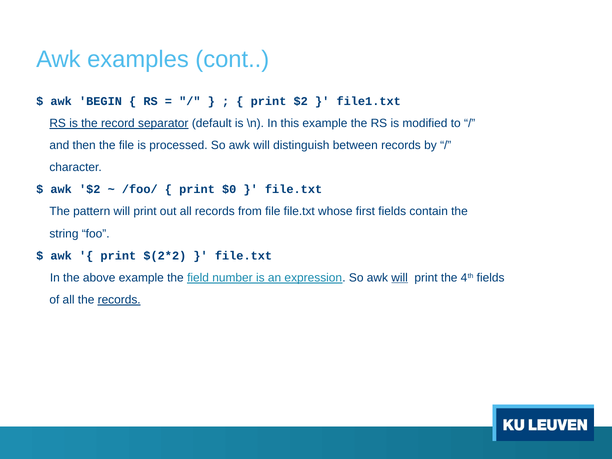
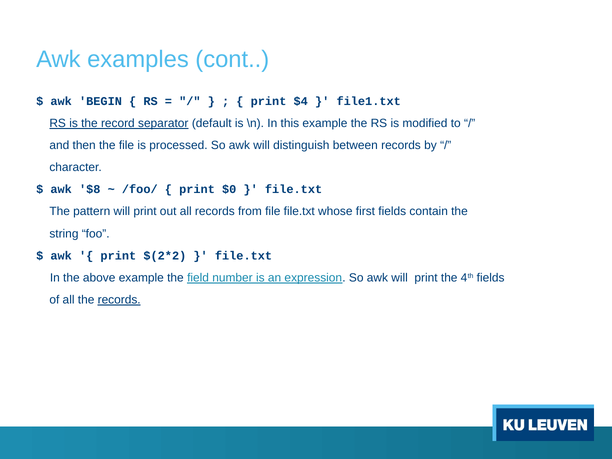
print $2: $2 -> $4 (301, 101)
awk $2: $2 -> $8 (90, 189)
will underline: present -> none (400, 278)
